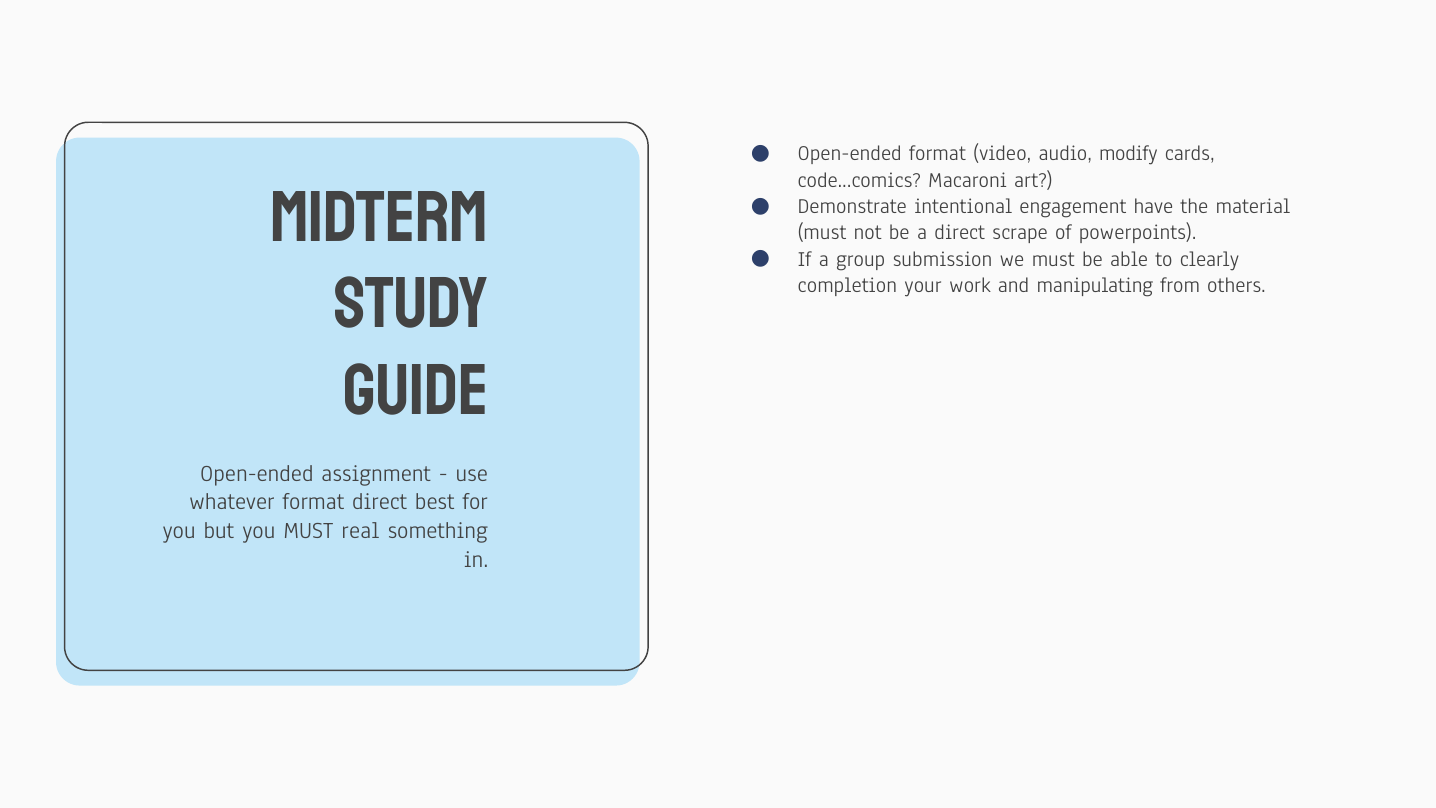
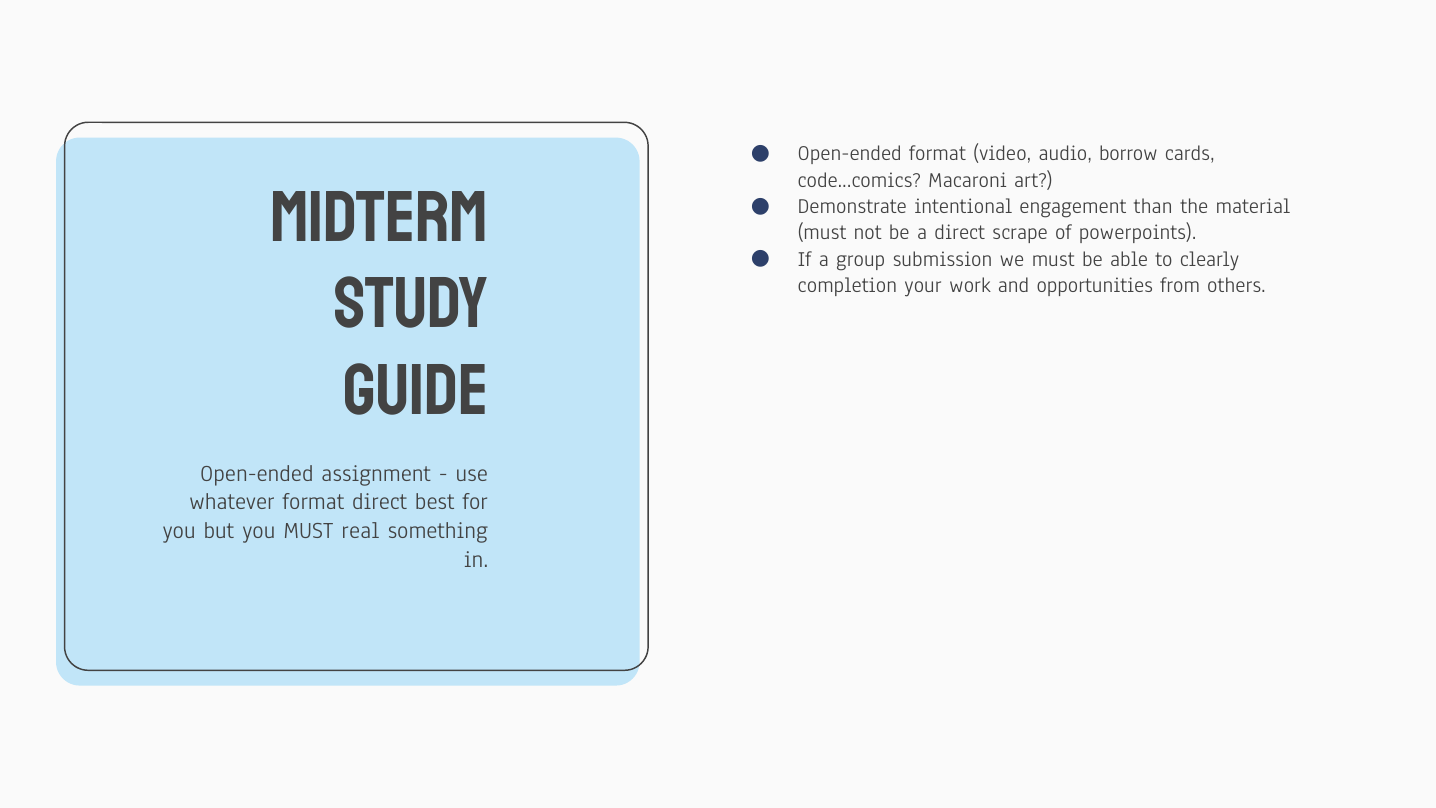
modify: modify -> borrow (1128, 153)
have: have -> than (1153, 206)
manipulating: manipulating -> opportunities (1095, 285)
